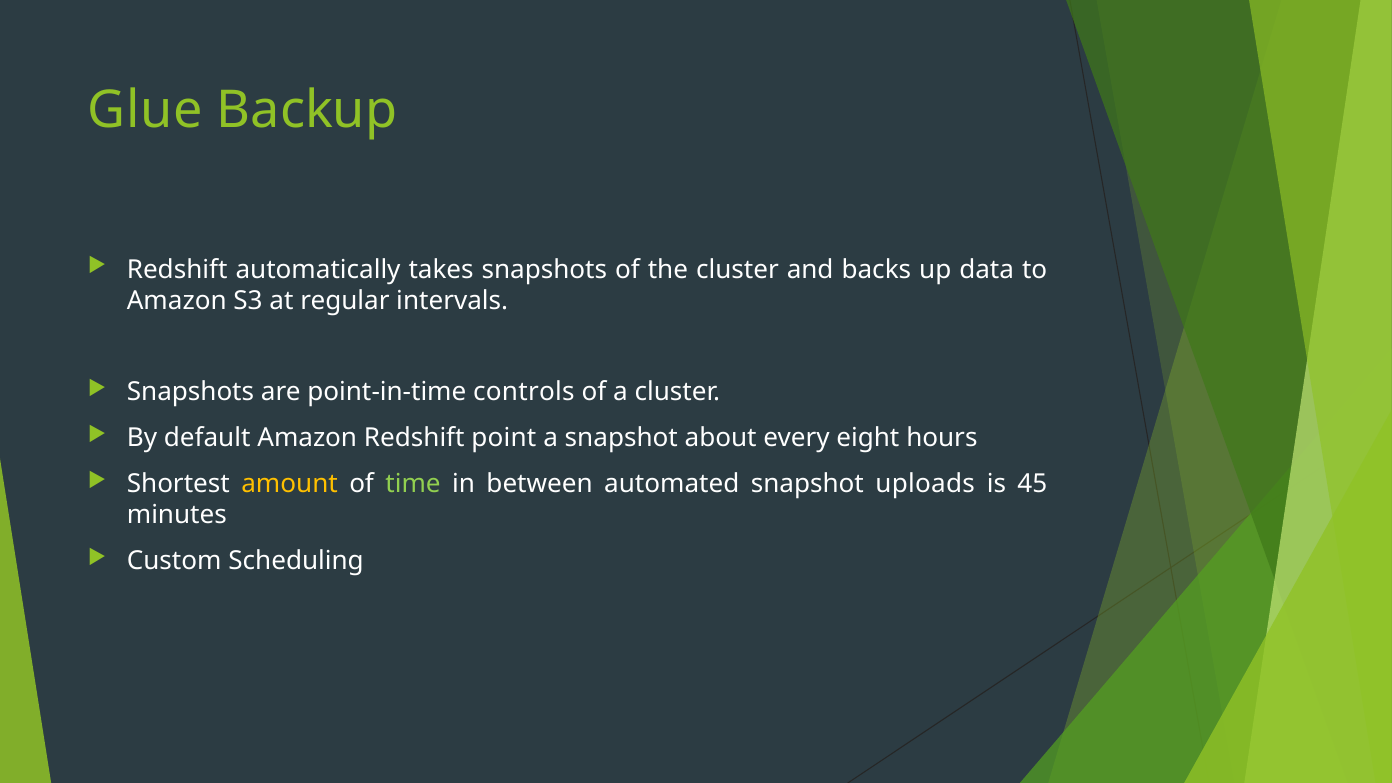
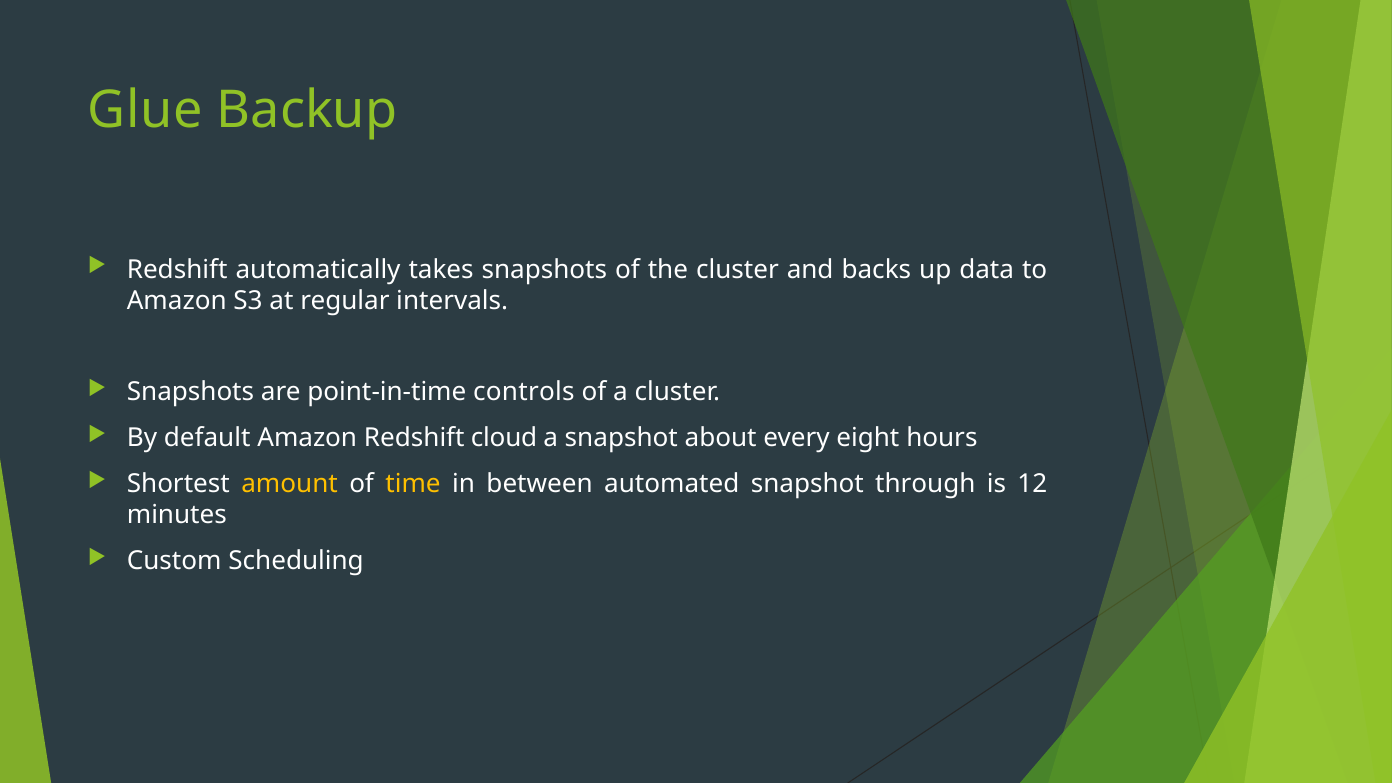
point: point -> cloud (504, 438)
time colour: light green -> yellow (413, 484)
uploads: uploads -> through (925, 484)
45: 45 -> 12 (1032, 484)
